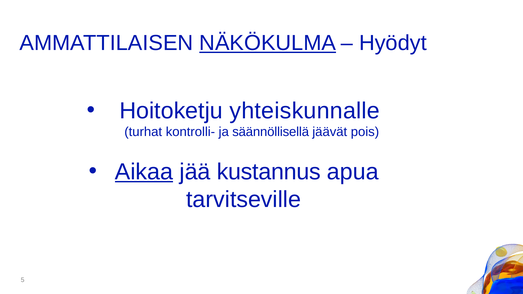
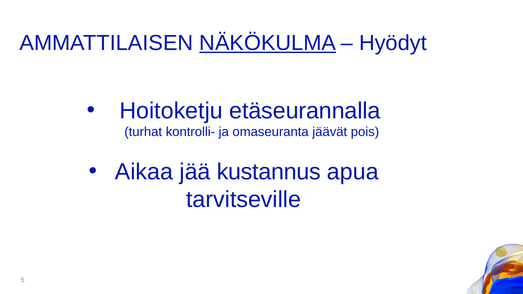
yhteiskunnalle: yhteiskunnalle -> etäseurannalla (305, 111)
säännöllisellä: säännöllisellä -> omaseuranta (271, 132)
Aikaa underline: present -> none (144, 172)
